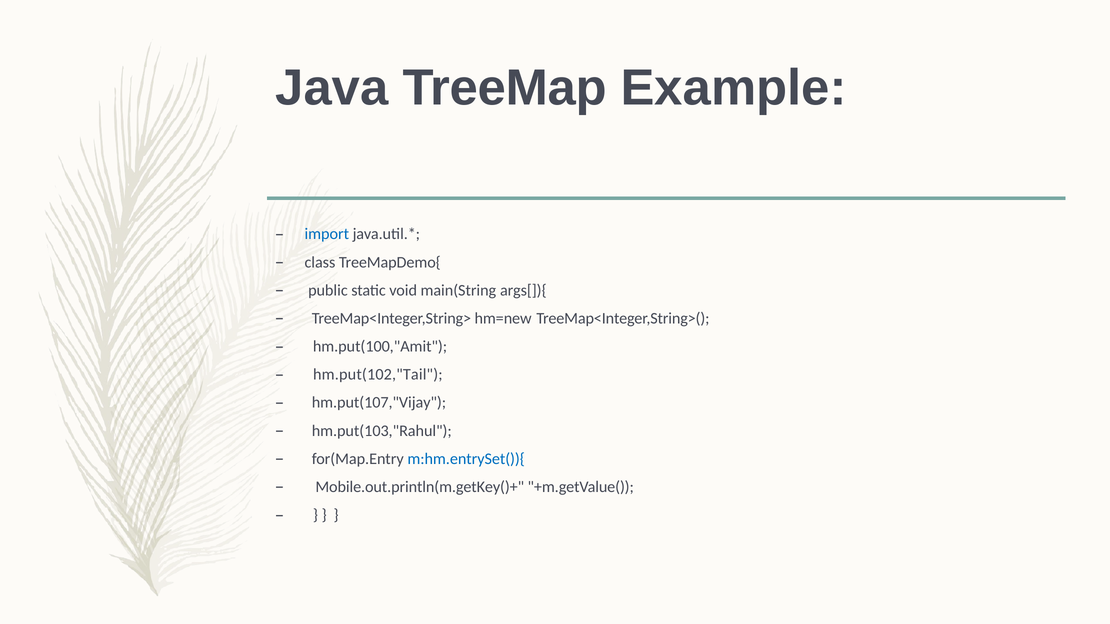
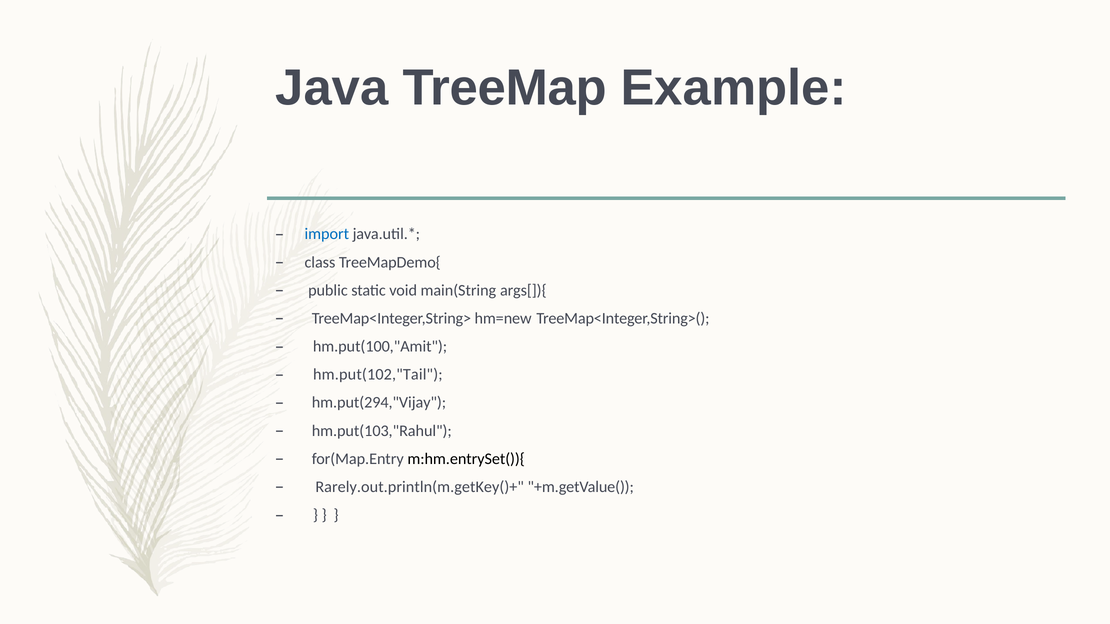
hm.put(107,"Vijay: hm.put(107,"Vijay -> hm.put(294,"Vijay (379, 403)
m:hm.entrySet()){ colour: blue -> black (466, 459)
Mobile.out.println(m.getKey()+: Mobile.out.println(m.getKey()+ -> Rarely.out.println(m.getKey()+ (420, 487)
